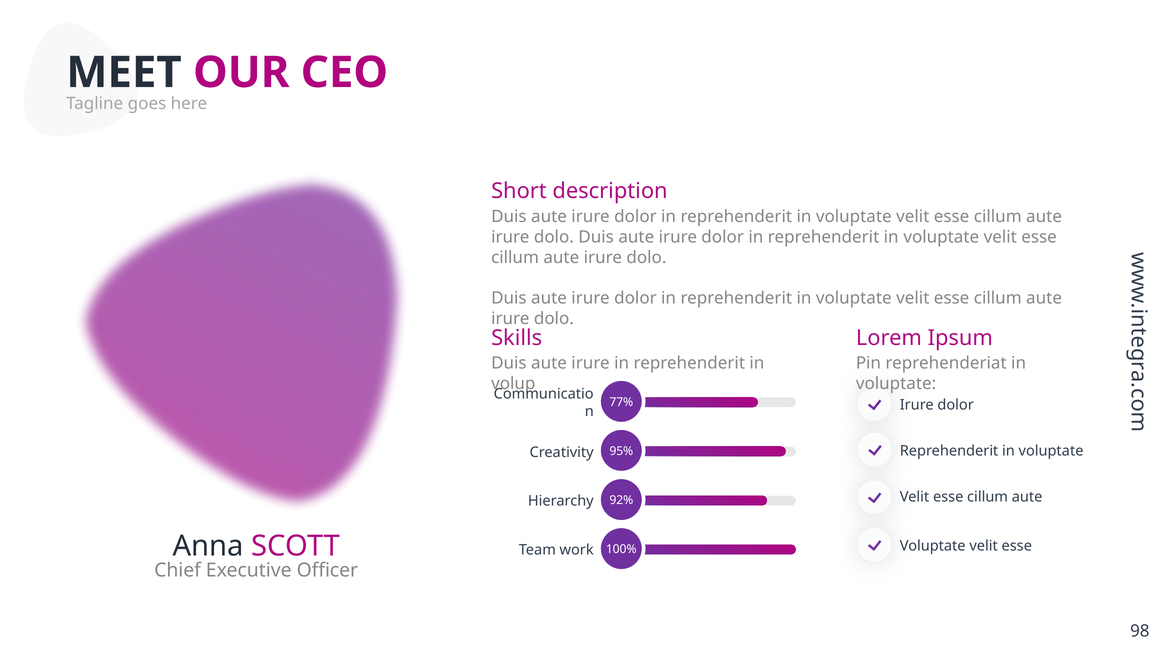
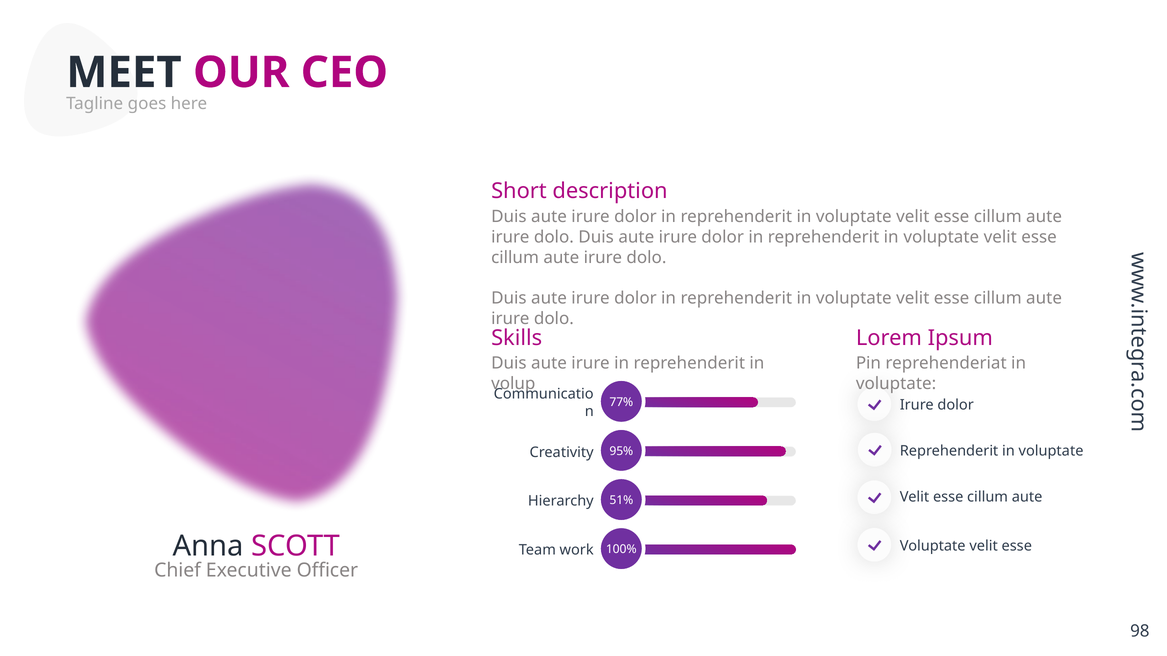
92%: 92% -> 51% (621, 501)
